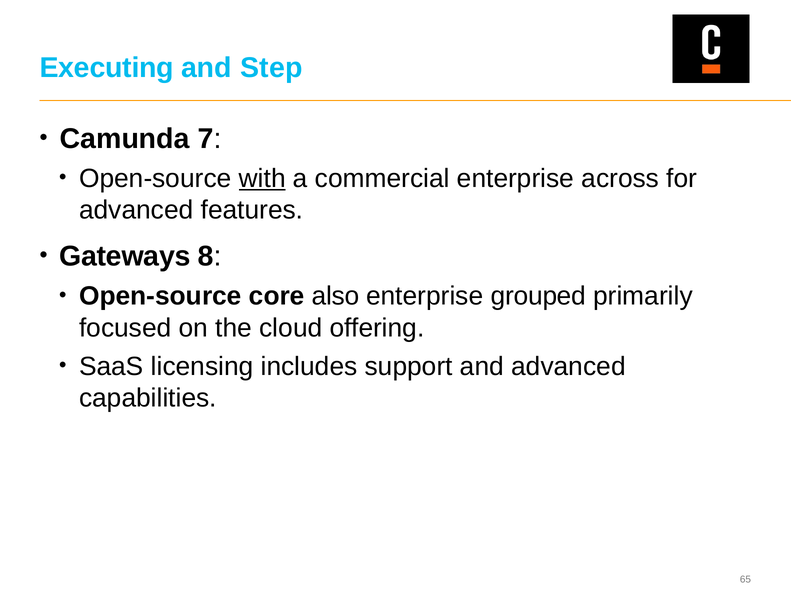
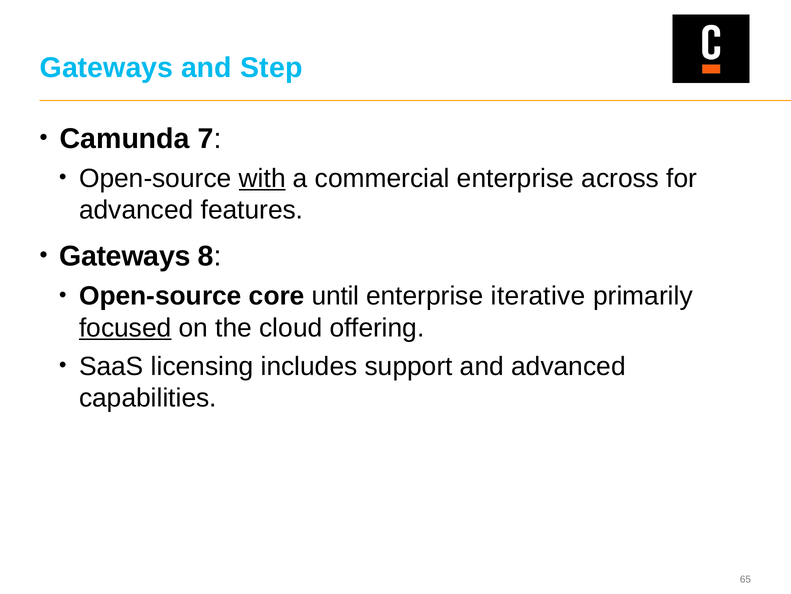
Executing: Executing -> Gateways (107, 68)
also: also -> until (336, 296)
grouped: grouped -> iterative (538, 296)
focused underline: none -> present (125, 327)
